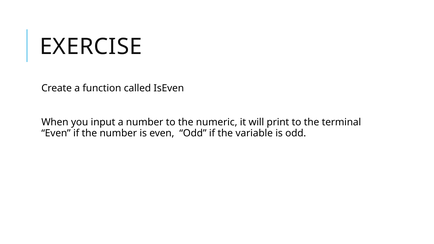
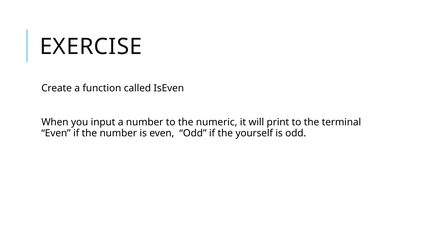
variable: variable -> yourself (254, 133)
